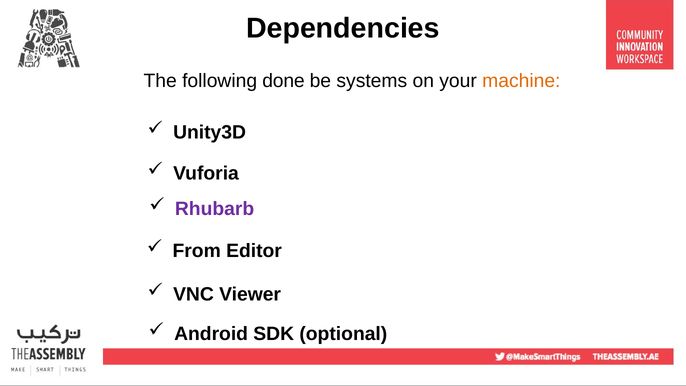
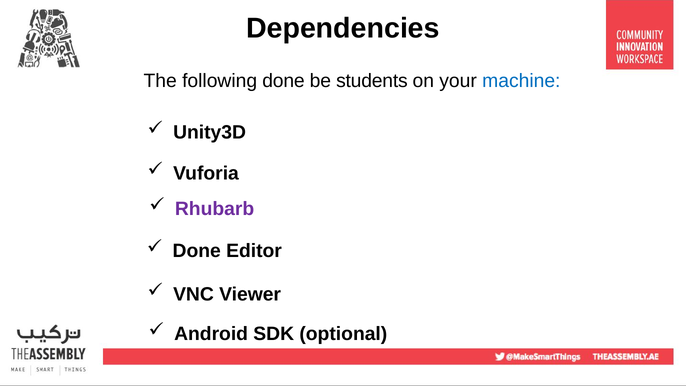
systems: systems -> students (372, 81)
machine colour: orange -> blue (521, 81)
From: From -> Done (197, 251)
